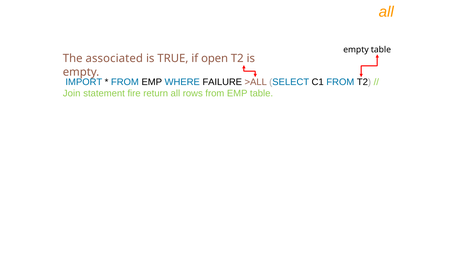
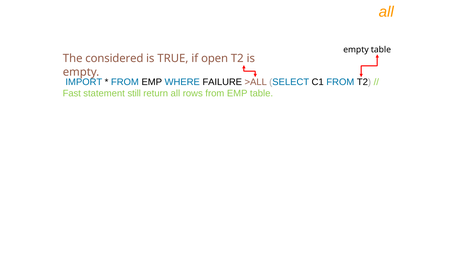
associated: associated -> considered (114, 58)
Join: Join -> Fast (72, 94)
fire: fire -> still (134, 94)
